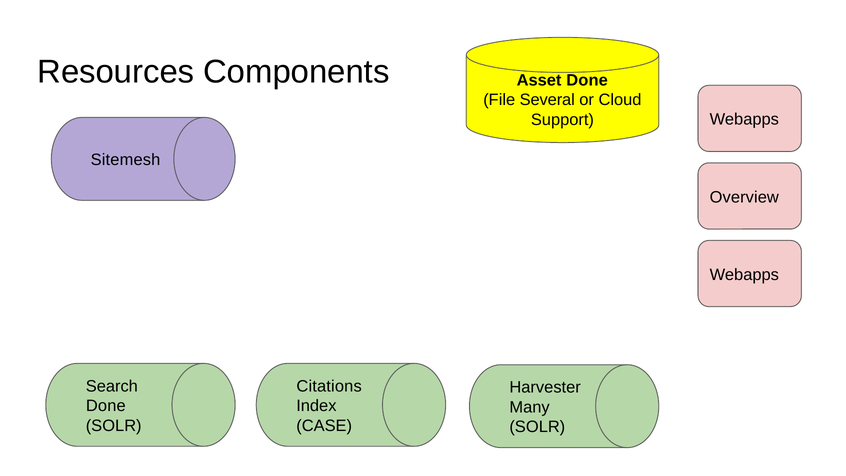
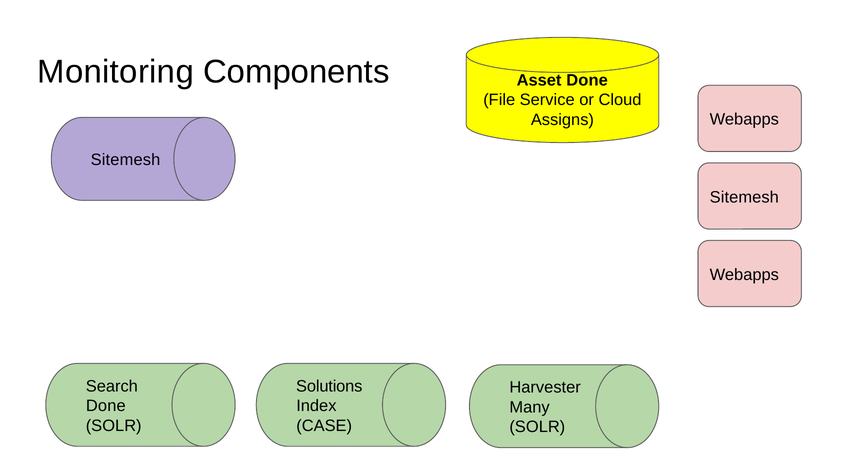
Resources: Resources -> Monitoring (116, 72)
Several: Several -> Service (547, 100)
Support: Support -> Assigns (562, 120)
Overview: Overview -> Sitemesh (744, 197)
Citations: Citations -> Solutions (329, 386)
